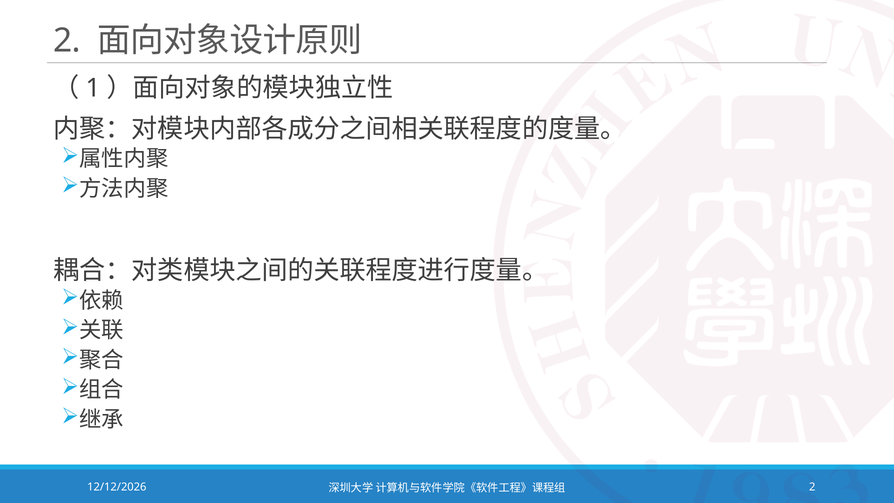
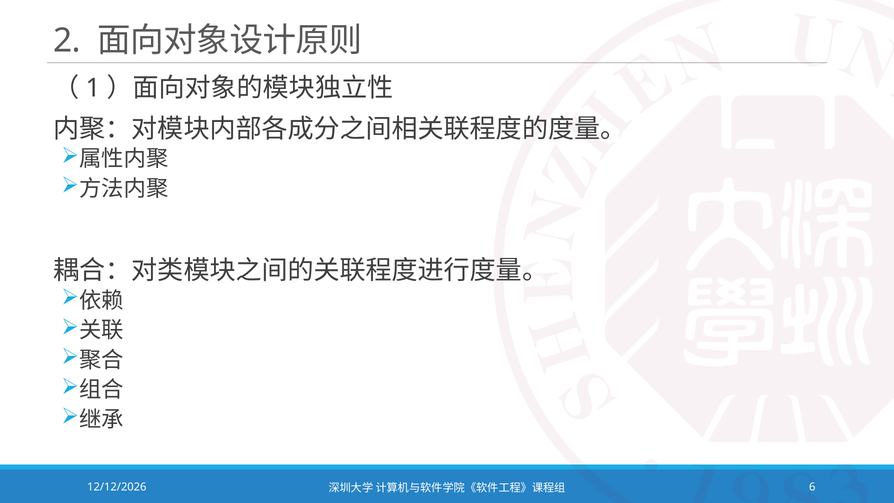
2: 2 -> 6 (812, 487)
